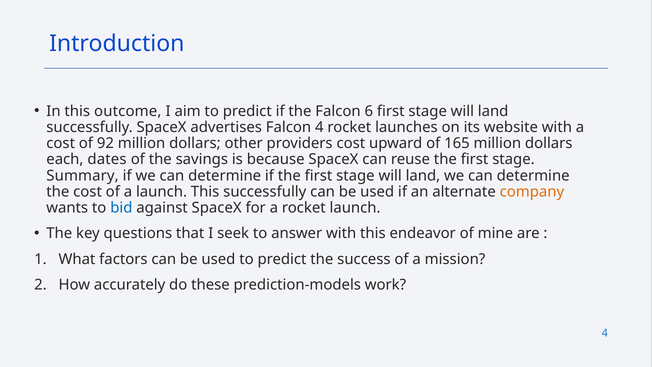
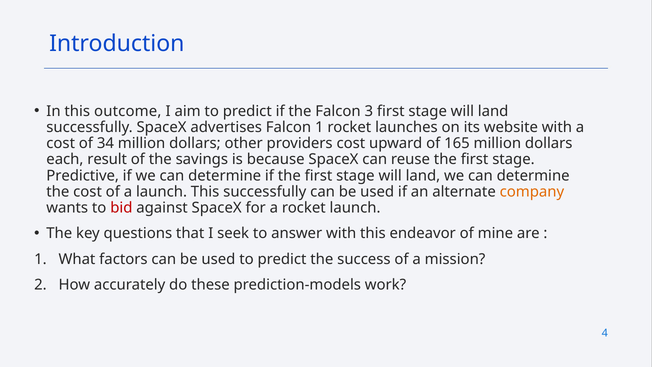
6: 6 -> 3 (369, 111)
Falcon 4: 4 -> 1 (319, 127)
92: 92 -> 34 (105, 143)
dates: dates -> result (107, 159)
Summary: Summary -> Predictive (83, 175)
bid colour: blue -> red (121, 208)
